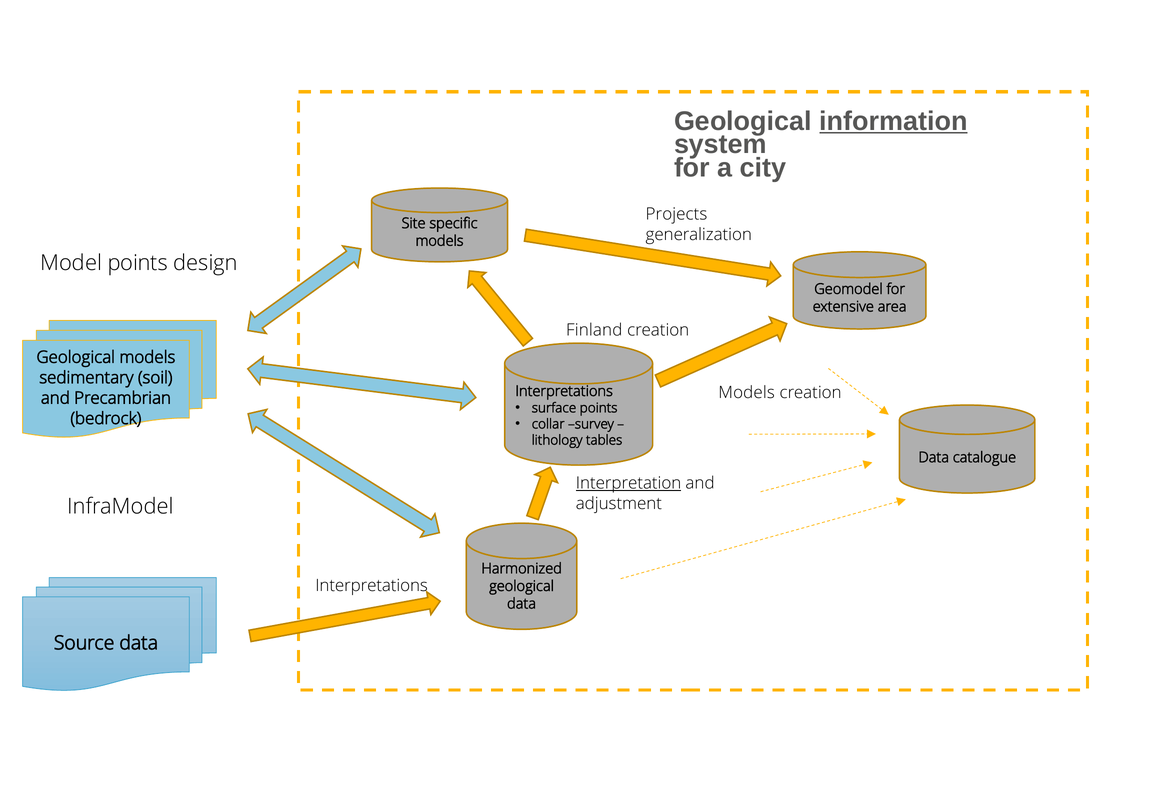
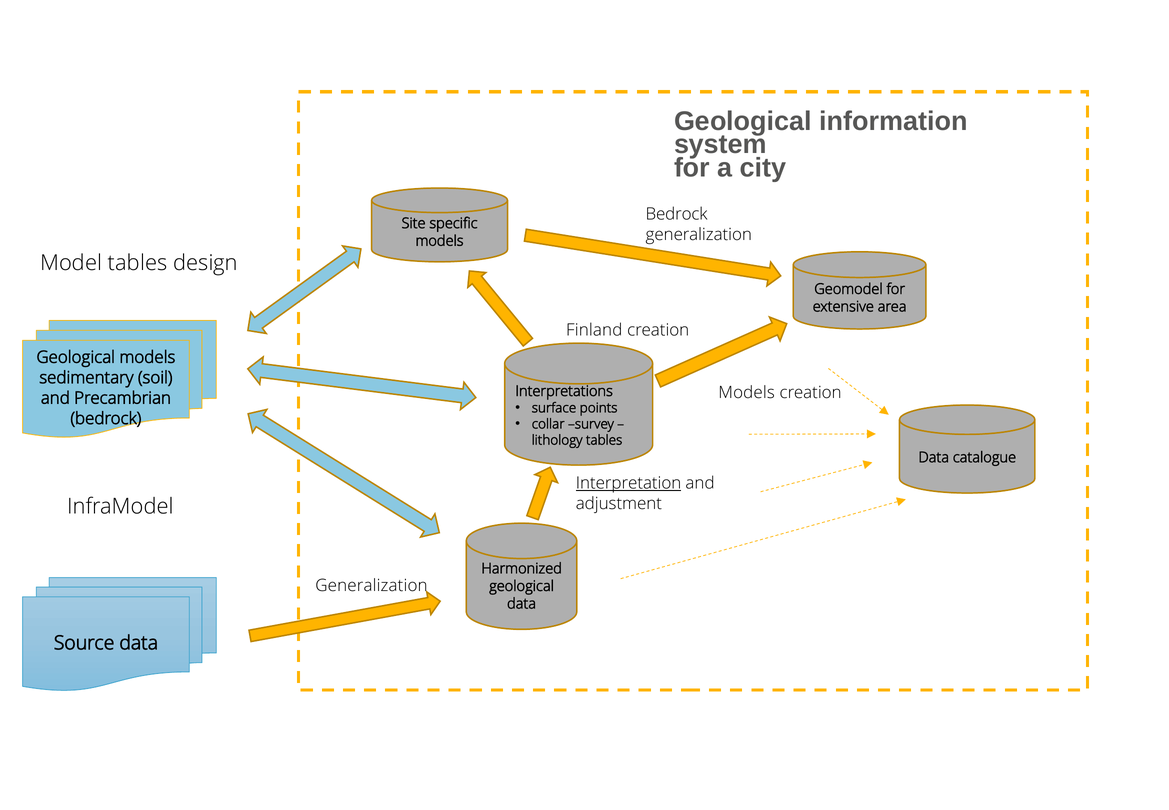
information underline: present -> none (893, 121)
Projects: Projects -> Bedrock (677, 214)
Model points: points -> tables (138, 263)
Interpretations: Interpretations -> Generalization (371, 585)
